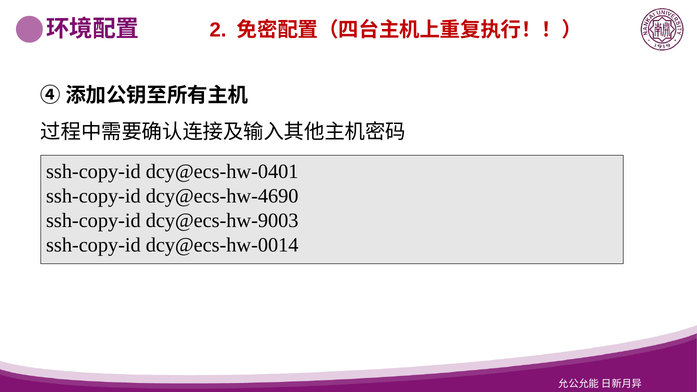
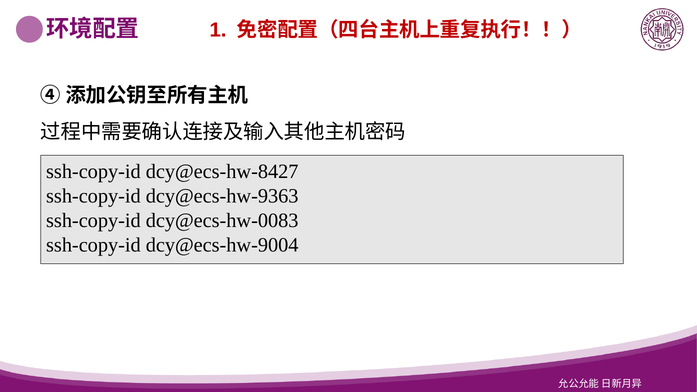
2: 2 -> 1 (218, 30)
dcy@ecs-hw-0401: dcy@ecs-hw-0401 -> dcy@ecs-hw-8427 (222, 172)
dcy@ecs-hw-4690: dcy@ecs-hw-4690 -> dcy@ecs-hw-9363 (222, 196)
dcy@ecs-hw-9003: dcy@ecs-hw-9003 -> dcy@ecs-hw-0083 (222, 220)
dcy@ecs-hw-0014: dcy@ecs-hw-0014 -> dcy@ecs-hw-9004 (222, 245)
